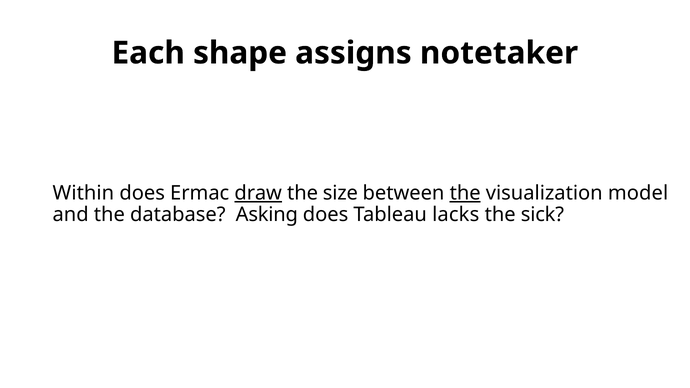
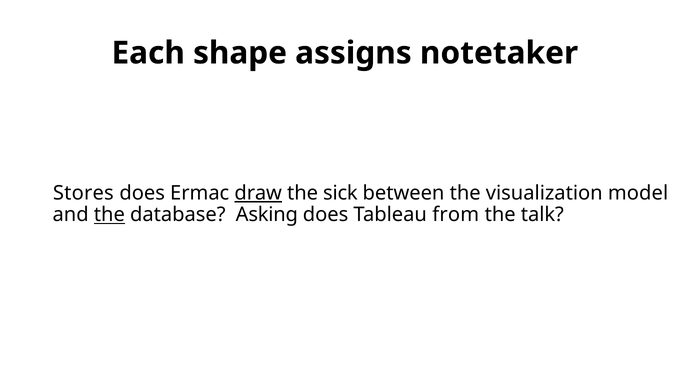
Within: Within -> Stores (83, 193)
size: size -> sick (340, 193)
the underline: present -> none (465, 193)
the underline: none -> present (109, 215)
lacks: lacks -> from (456, 215)
sick: sick -> talk (542, 215)
